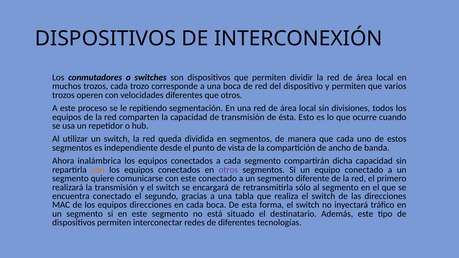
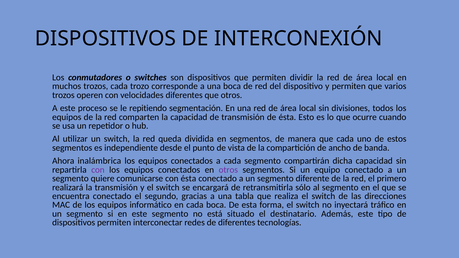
con colour: orange -> purple (98, 170)
con este: este -> ésta (188, 179)
equipos direcciones: direcciones -> informático (151, 205)
